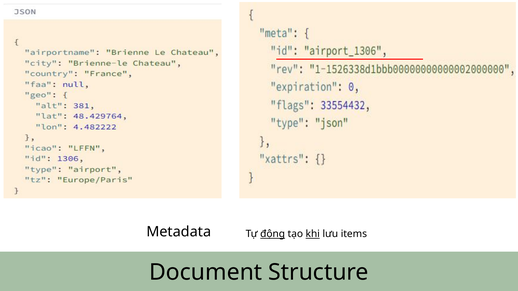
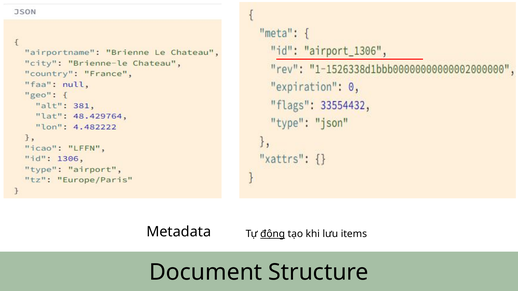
khi underline: present -> none (313, 234)
